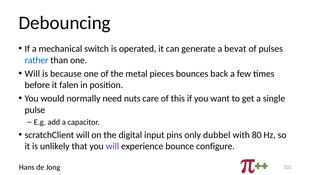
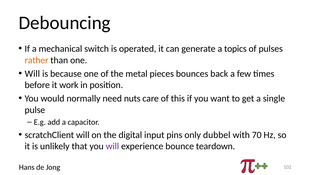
bevat: bevat -> topics (235, 49)
rather colour: blue -> orange (37, 60)
falen: falen -> work (69, 85)
80: 80 -> 70 (257, 134)
configure: configure -> teardown (215, 146)
